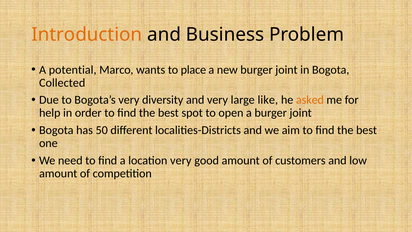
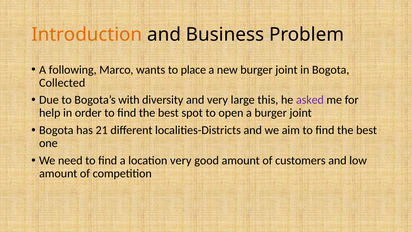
potential: potential -> following (73, 70)
Bogota’s very: very -> with (129, 100)
like: like -> this (268, 100)
asked colour: orange -> purple (310, 100)
50: 50 -> 21 (102, 130)
